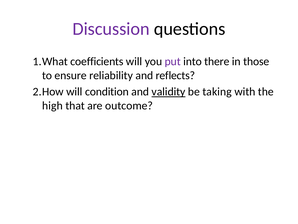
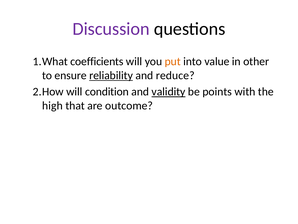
put colour: purple -> orange (173, 61)
there: there -> value (217, 61)
those: those -> other (256, 61)
reliability underline: none -> present (111, 75)
reflects: reflects -> reduce (175, 75)
taking: taking -> points (217, 92)
